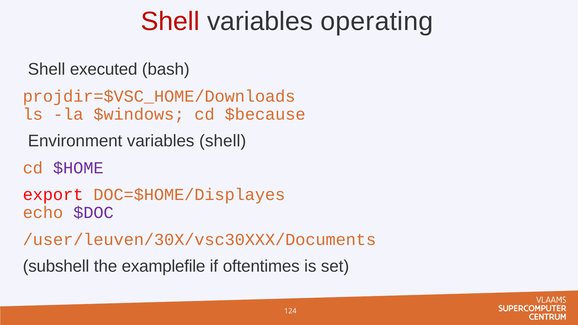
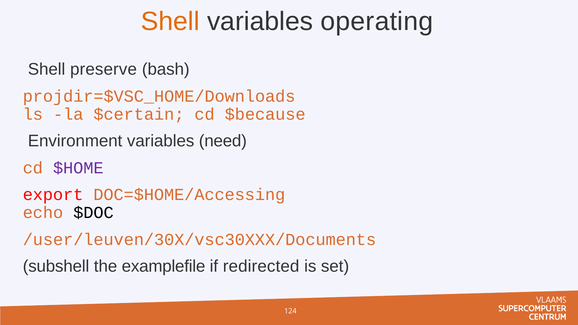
Shell colour: red -> orange (170, 21)
executed: executed -> preserve (104, 69)
$windows: $windows -> $certain (139, 114)
variables shell: shell -> need (223, 141)
DOC=$HOME/Displayes: DOC=$HOME/Displayes -> DOC=$HOME/Accessing (189, 195)
$DOC colour: purple -> black (93, 213)
oftentimes: oftentimes -> redirected (261, 266)
